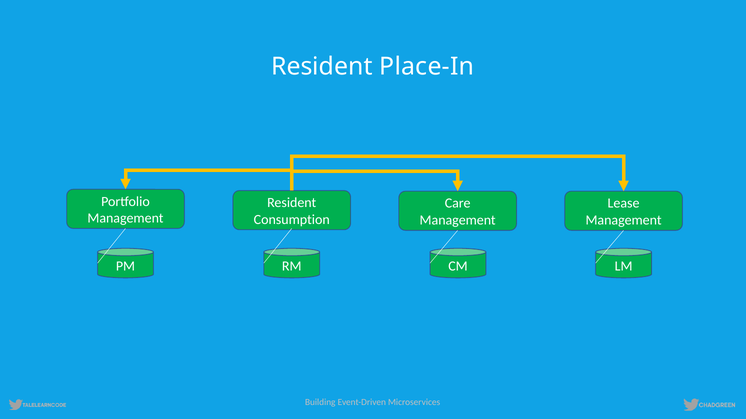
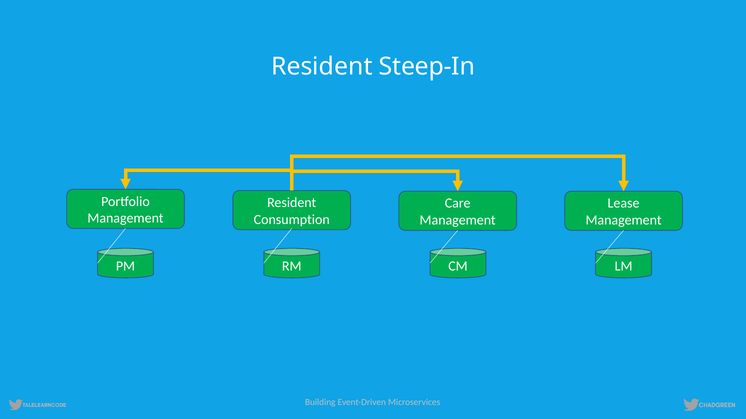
Place-In: Place-In -> Steep-In (427, 67)
